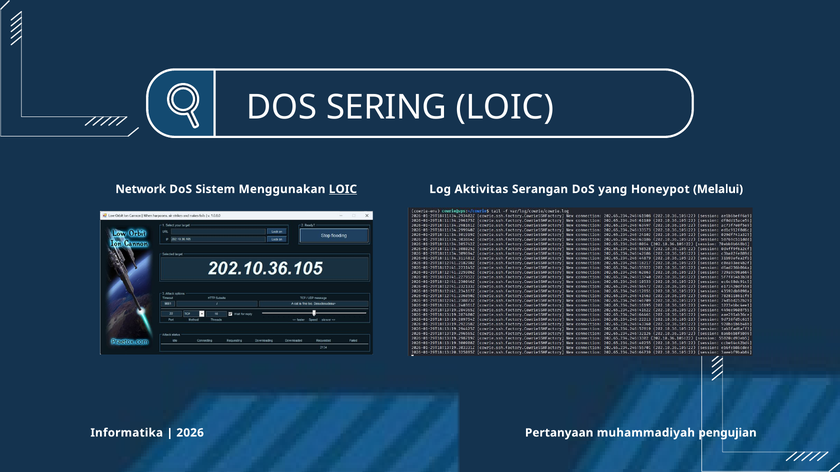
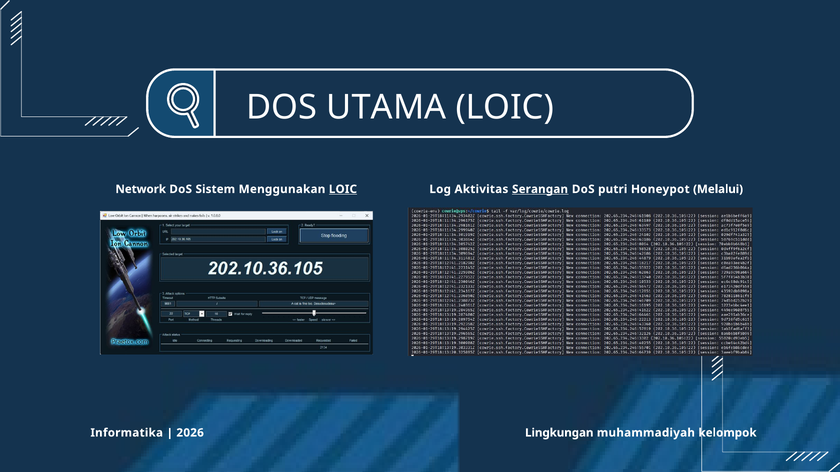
SERING: SERING -> UTAMA (386, 107)
Serangan underline: none -> present (540, 189)
yang: yang -> putri (613, 189)
Pertanyaan: Pertanyaan -> Lingkungan (559, 433)
pengujian: pengujian -> kelompok (728, 433)
